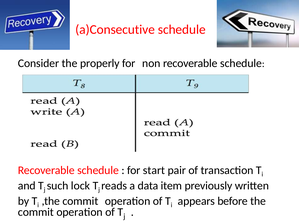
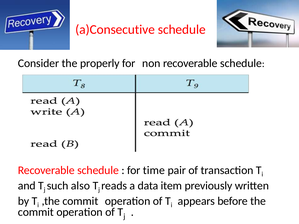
start: start -> time (154, 171)
lock: lock -> also (80, 186)
